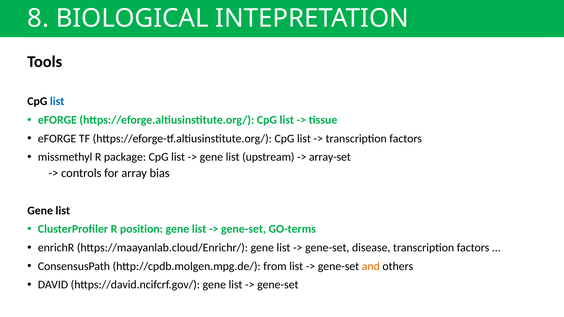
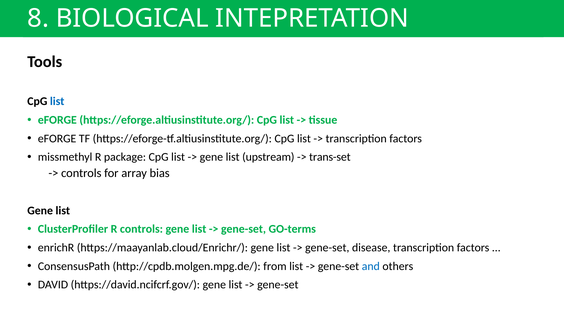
array-set: array-set -> trans-set (330, 157)
R position: position -> controls (141, 229)
and colour: orange -> blue (371, 266)
